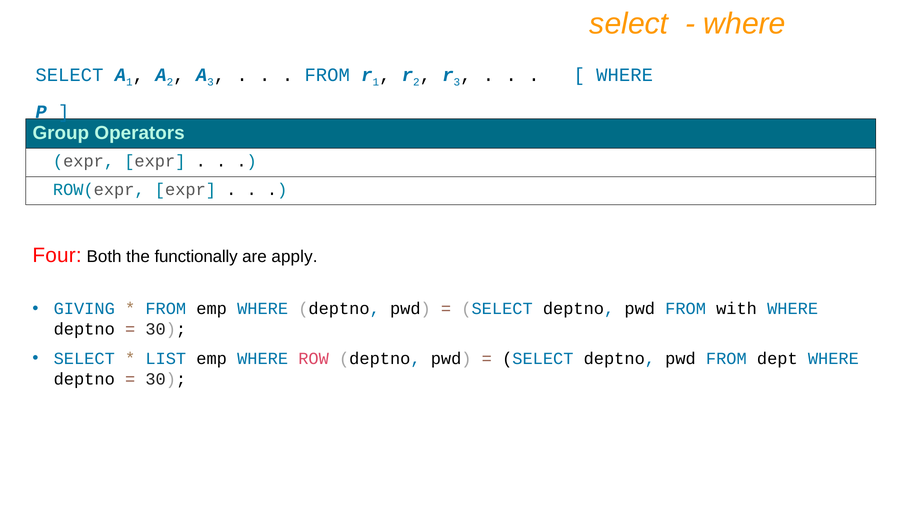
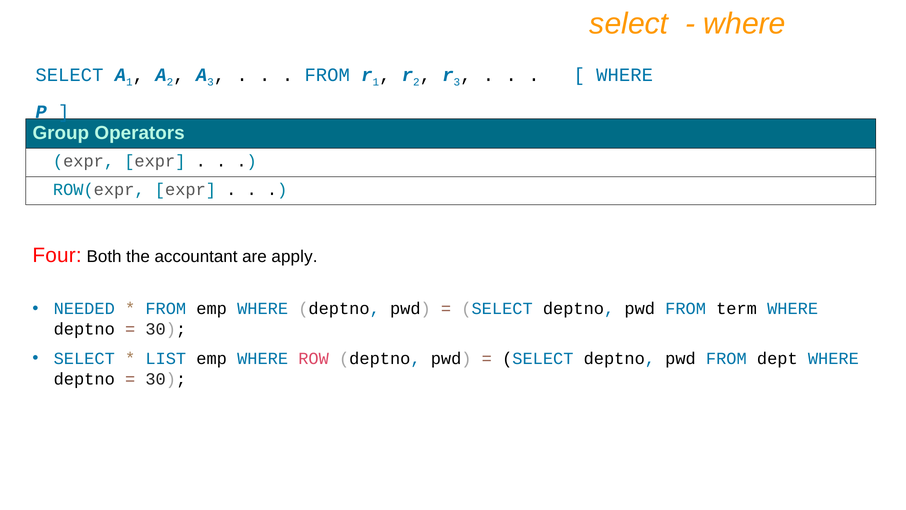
functionally: functionally -> accountant (196, 256)
GIVING: GIVING -> NEEDED (84, 309)
with: with -> term (737, 309)
